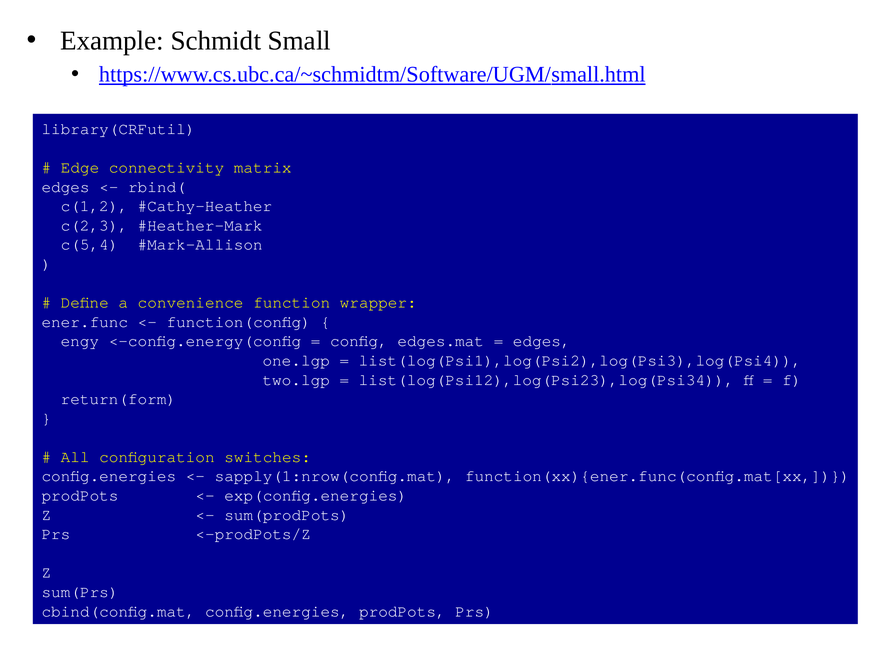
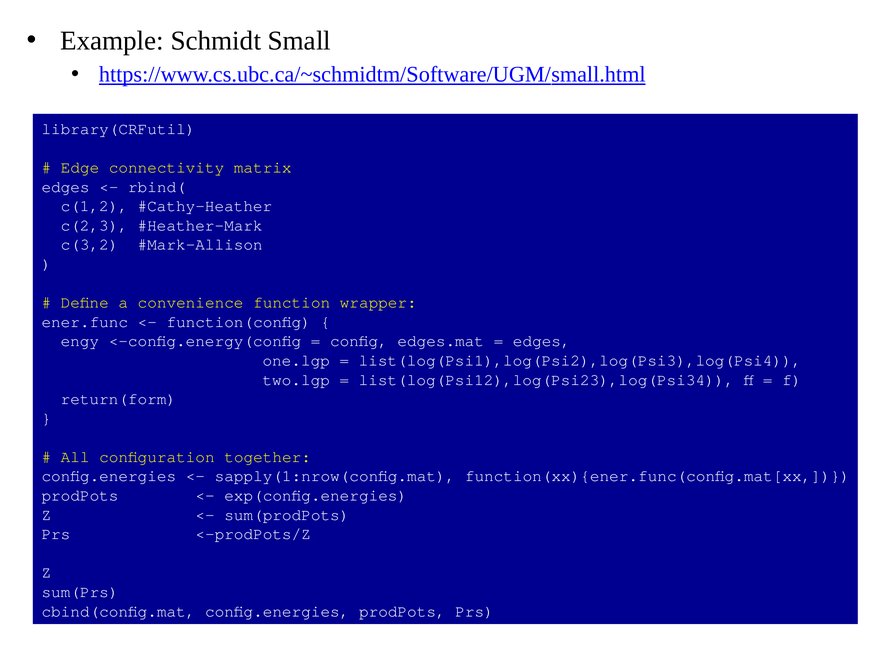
c(5,4: c(5,4 -> c(3,2 (90, 245)
switches: switches -> together (268, 457)
